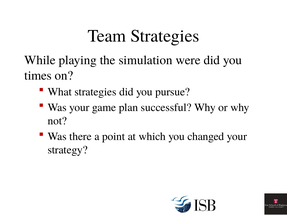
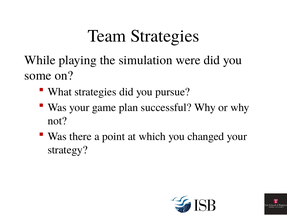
times: times -> some (38, 76)
